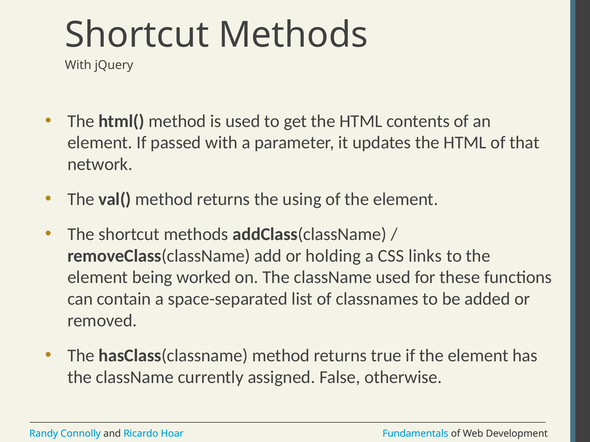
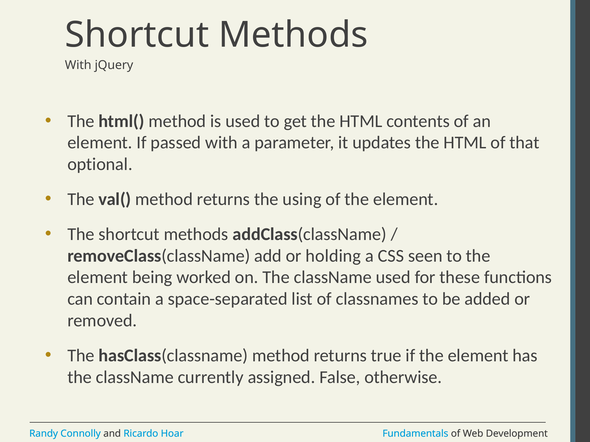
network: network -> optional (100, 164)
links: links -> seen (425, 256)
